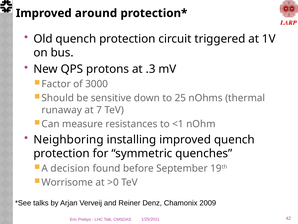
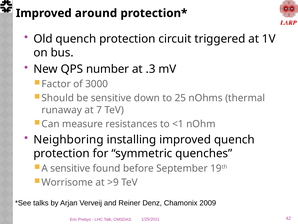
protons: protons -> number (108, 69)
A decision: decision -> sensitive (70, 168)
>0: >0 -> >9 (113, 182)
